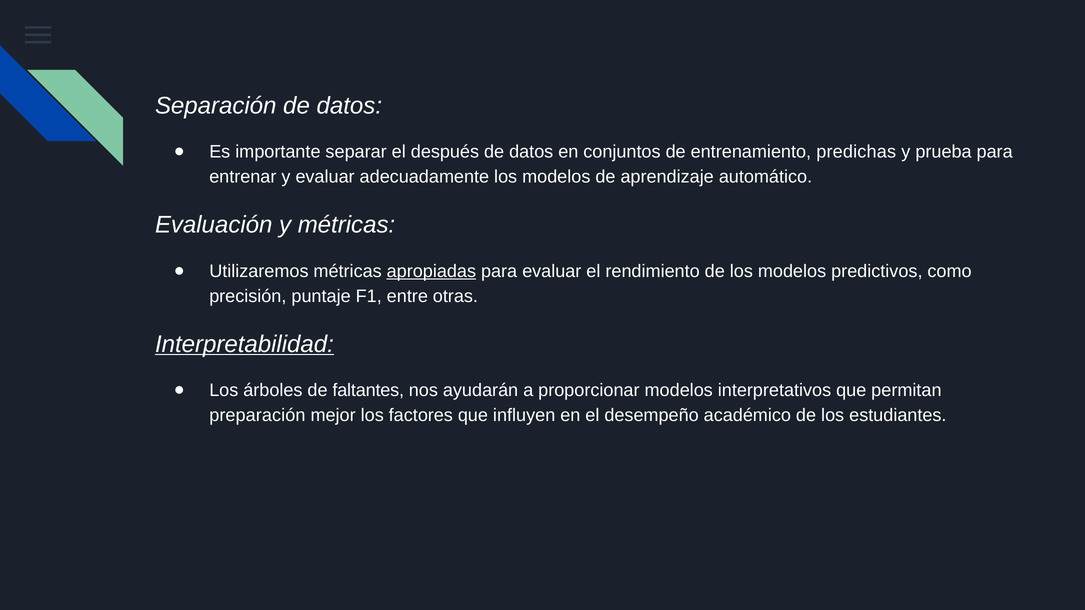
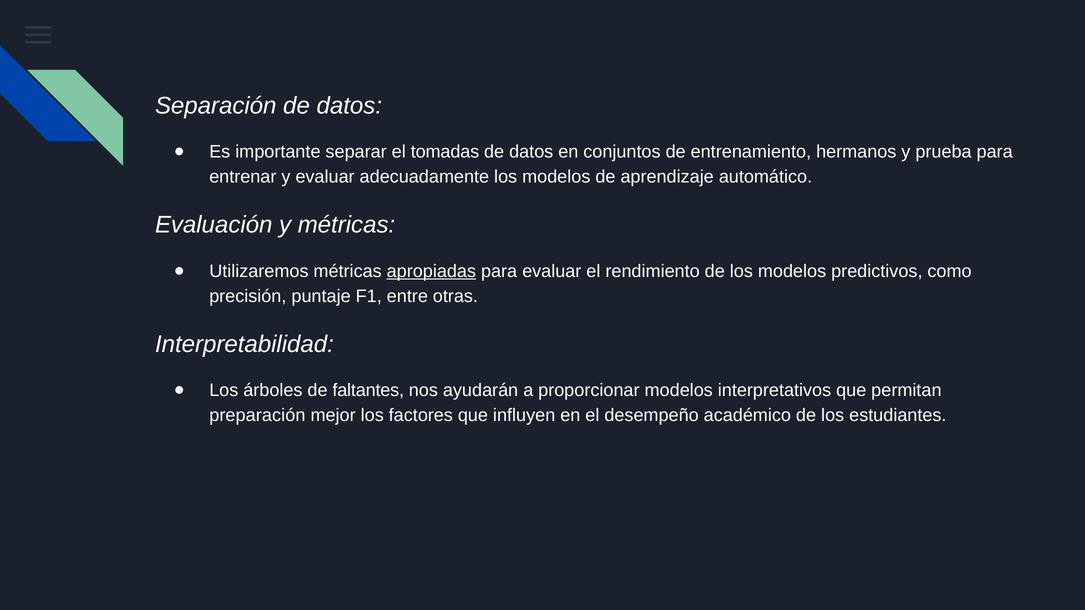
después: después -> tomadas (445, 152)
predichas: predichas -> hermanos (856, 152)
Interpretabilidad underline: present -> none (244, 344)
